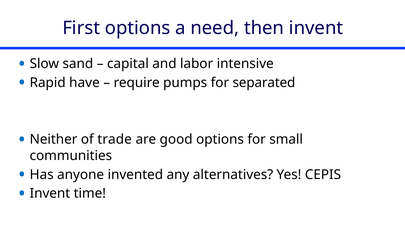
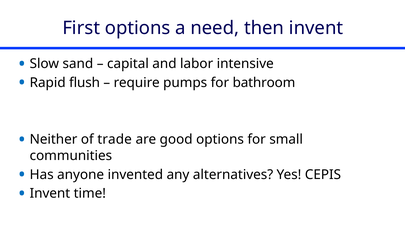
have: have -> flush (85, 83)
separated: separated -> bathroom (264, 83)
